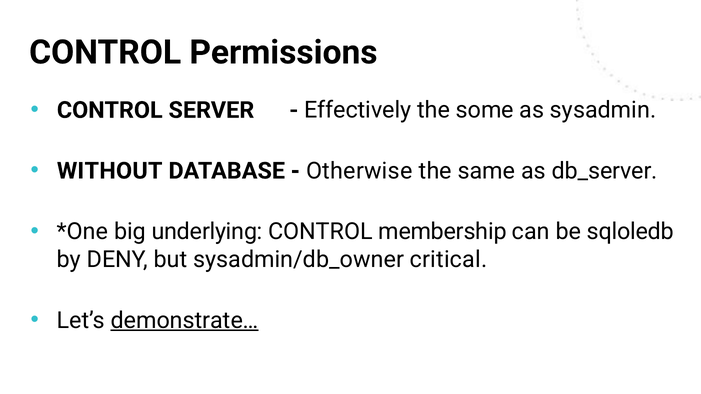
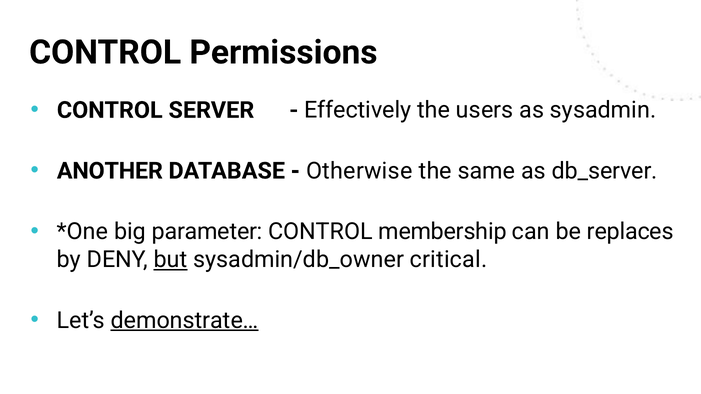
some: some -> users (485, 110)
WITHOUT: WITHOUT -> ANOTHER (110, 171)
underlying: underlying -> parameter (207, 232)
sqloledb: sqloledb -> replaces (630, 232)
but underline: none -> present (171, 260)
